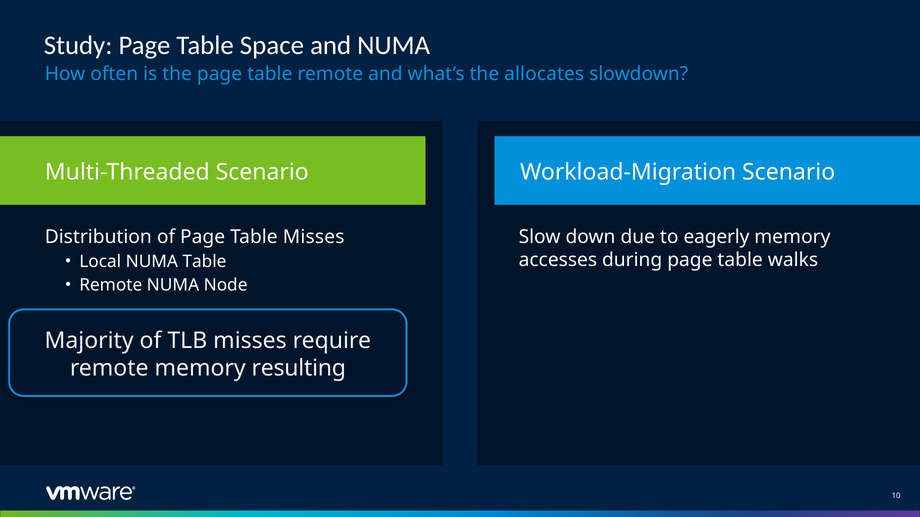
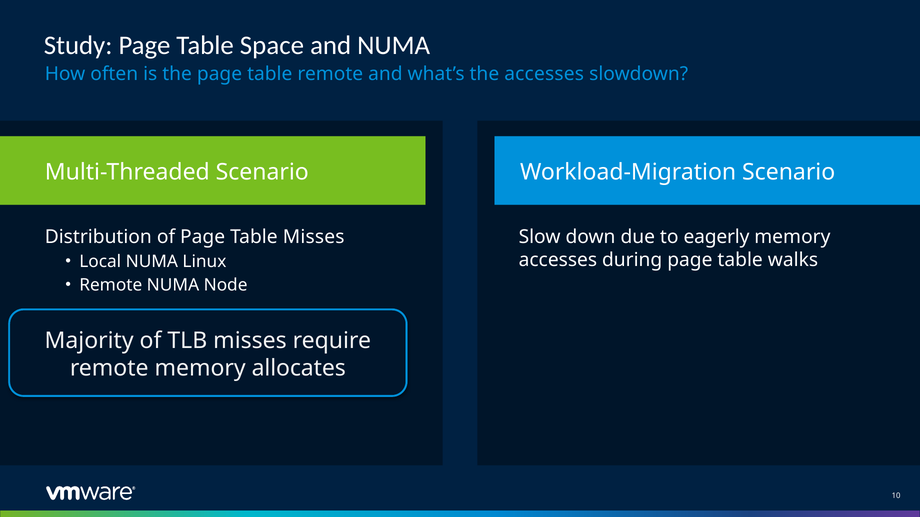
the allocates: allocates -> accesses (544, 74)
NUMA Table: Table -> Linux (204, 262)
resulting: resulting -> allocates (299, 368)
